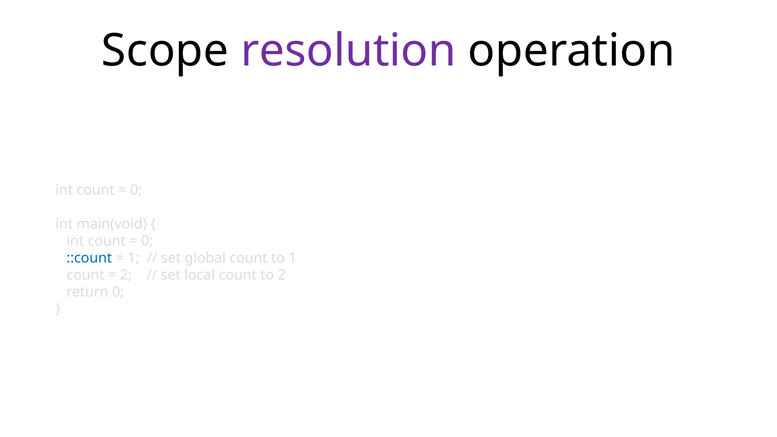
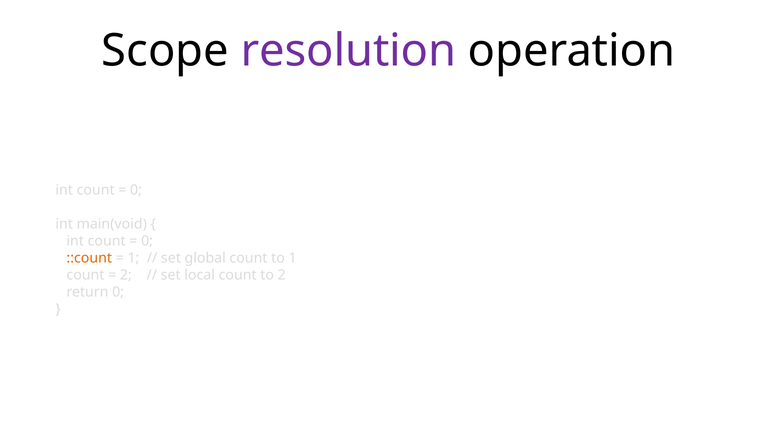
::count colour: blue -> orange (89, 258)
